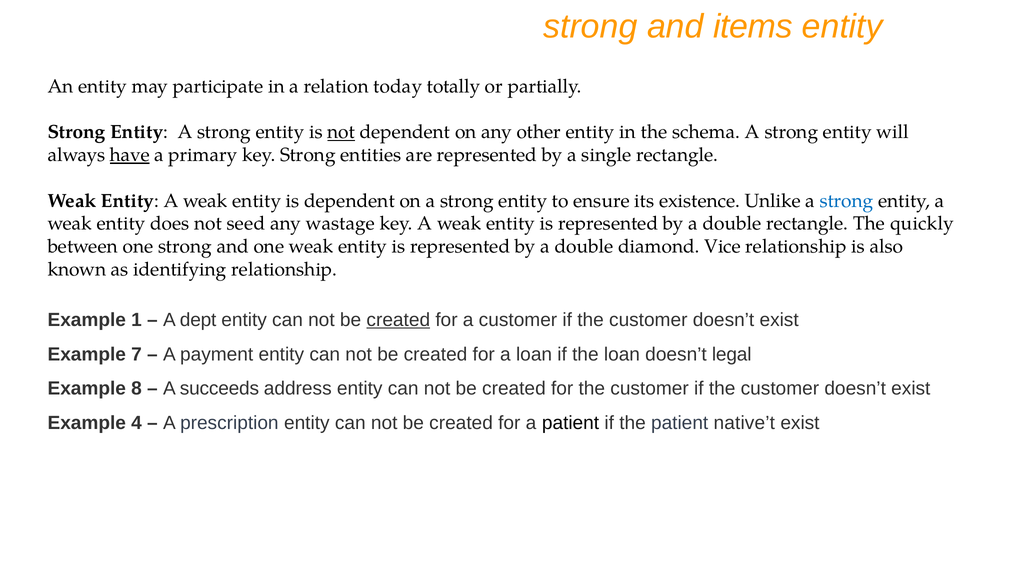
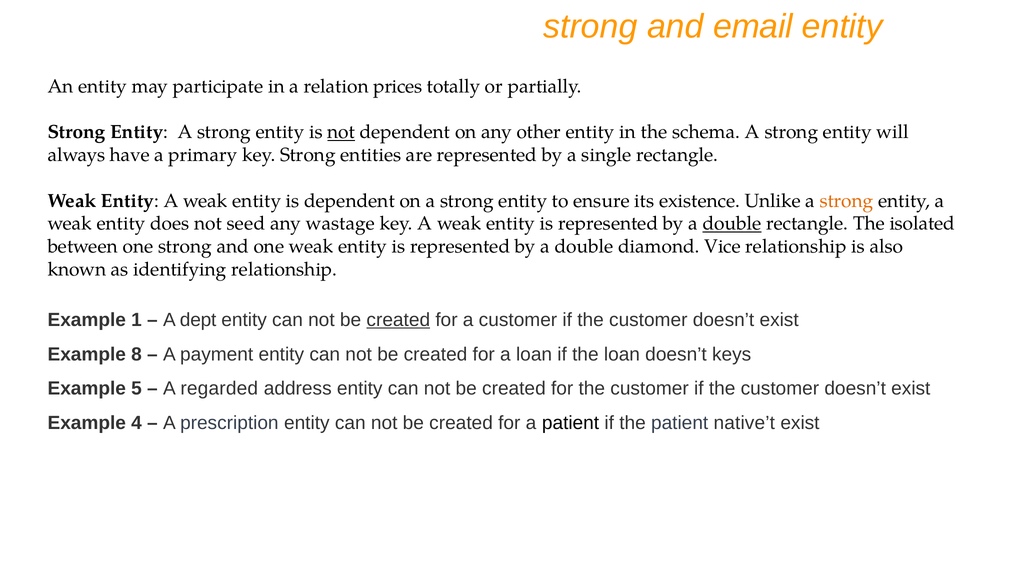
items: items -> email (753, 26)
today: today -> prices (398, 86)
have underline: present -> none (130, 155)
strong colour: blue -> orange (847, 201)
double underline: none -> present (732, 224)
quickly: quickly -> isolated (922, 224)
7: 7 -> 8 (137, 355)
legal: legal -> keys (732, 355)
8: 8 -> 5 (137, 389)
succeeds: succeeds -> regarded (219, 389)
